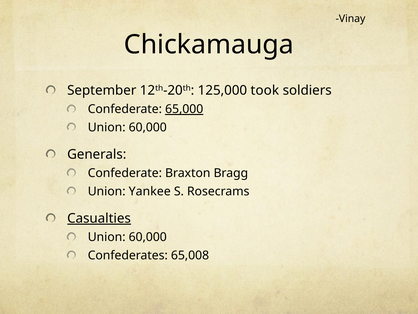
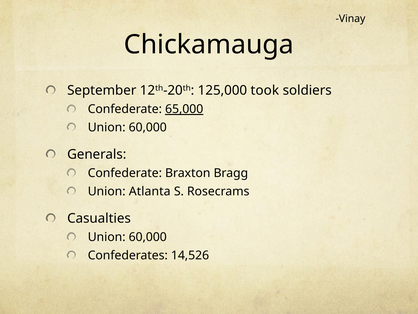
Yankee: Yankee -> Atlanta (150, 191)
Casualties underline: present -> none (99, 218)
65,008: 65,008 -> 14,526 (190, 255)
